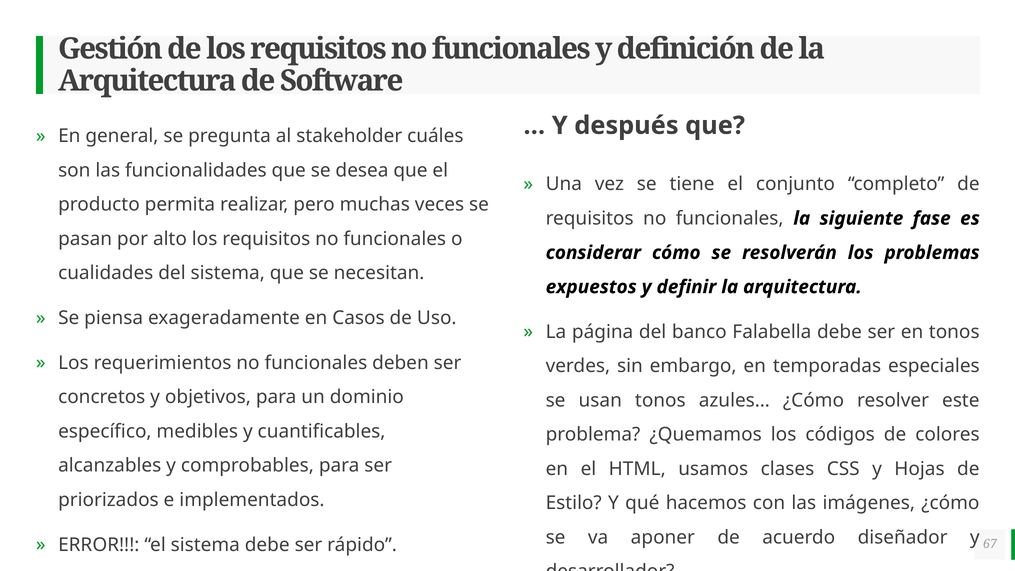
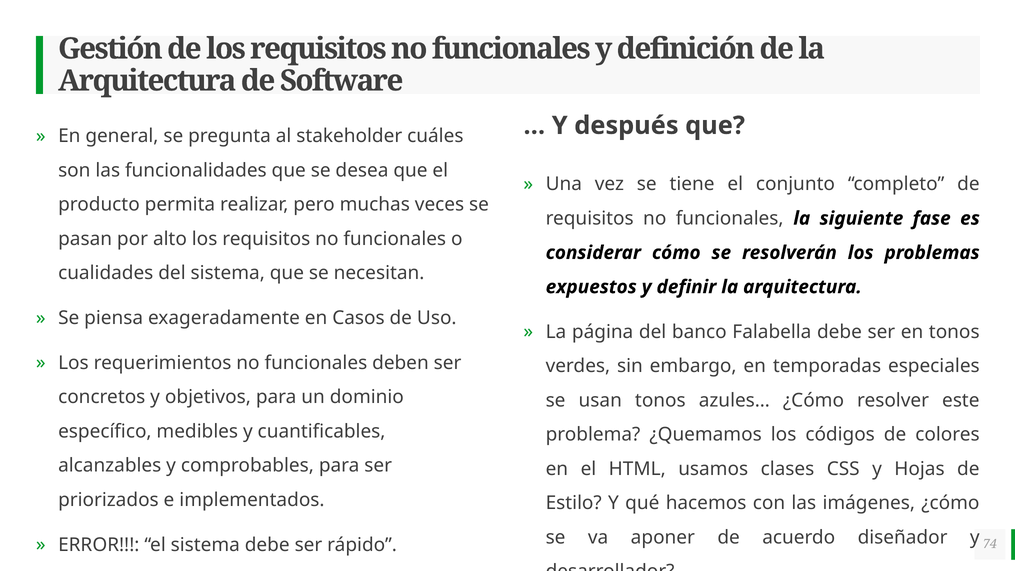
67: 67 -> 74 (990, 544)
